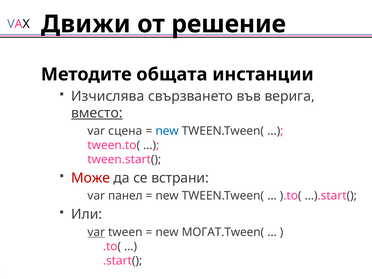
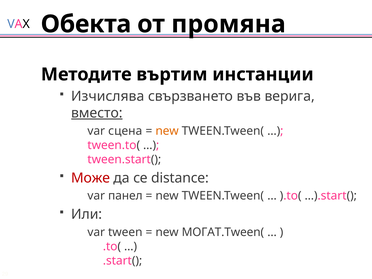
Движи: Движи -> Обекта (86, 24)
решение: решение -> промяна (229, 24)
общата: общата -> въртим (172, 74)
new colour: blue -> orange (167, 131)
встрани: встрани -> distance (180, 178)
var underline: present -> none (96, 232)
